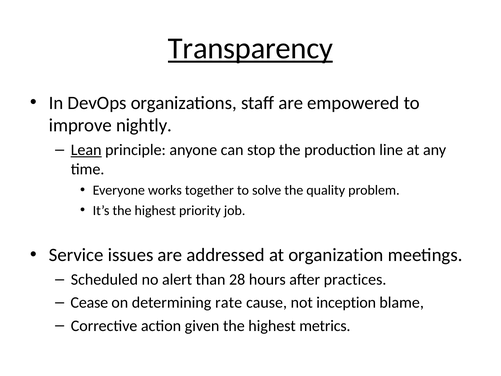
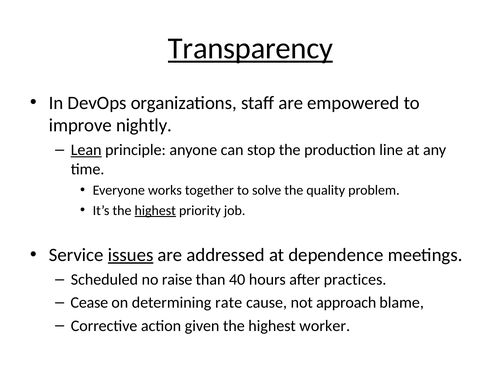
highest underline: none -> present (155, 210)
issues underline: none -> present (131, 255)
organization: organization -> dependence (336, 255)
alert: alert -> raise (177, 279)
28: 28 -> 40 (237, 279)
inception: inception -> approach (346, 302)
metrics: metrics -> worker (325, 326)
